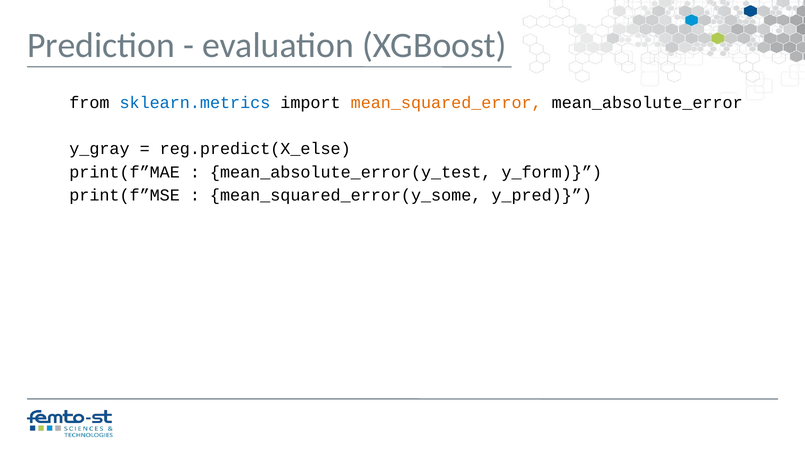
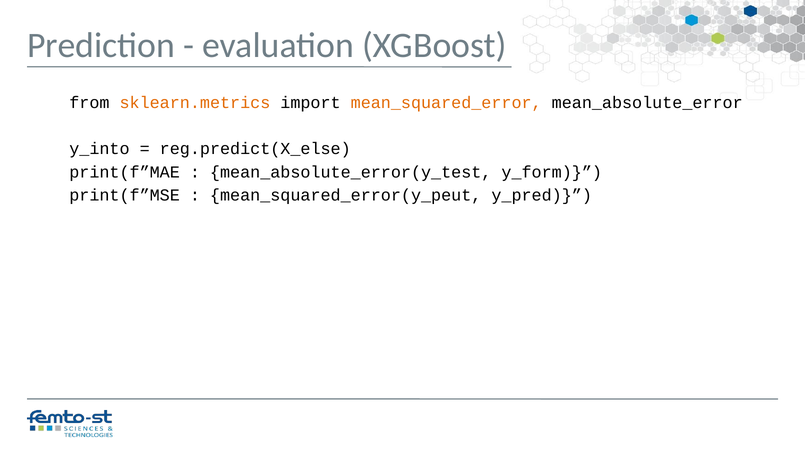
sklearn.metrics colour: blue -> orange (195, 103)
y_gray: y_gray -> y_into (99, 149)
mean_squared_error(y_some: mean_squared_error(y_some -> mean_squared_error(y_peut (346, 195)
